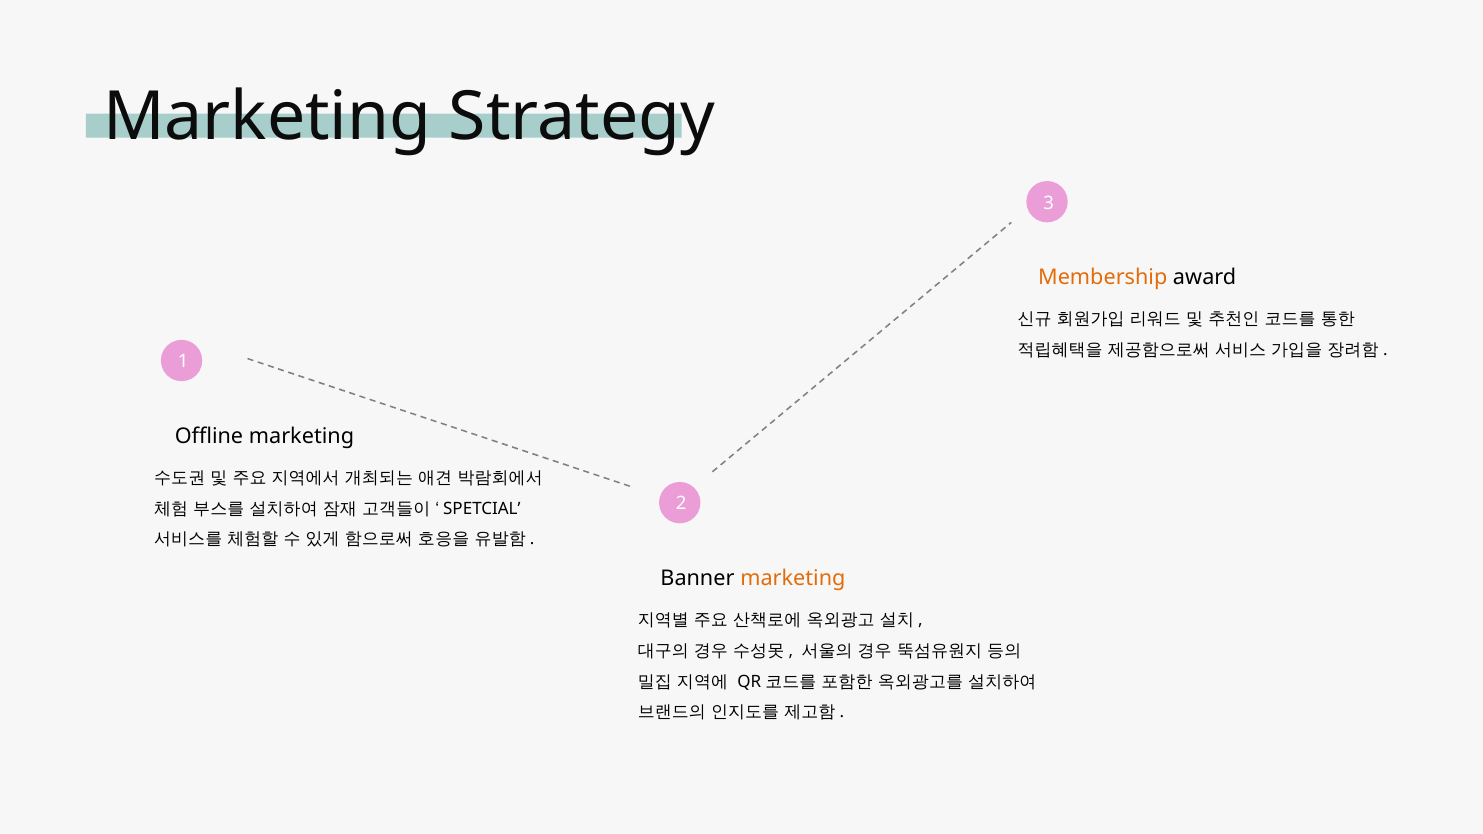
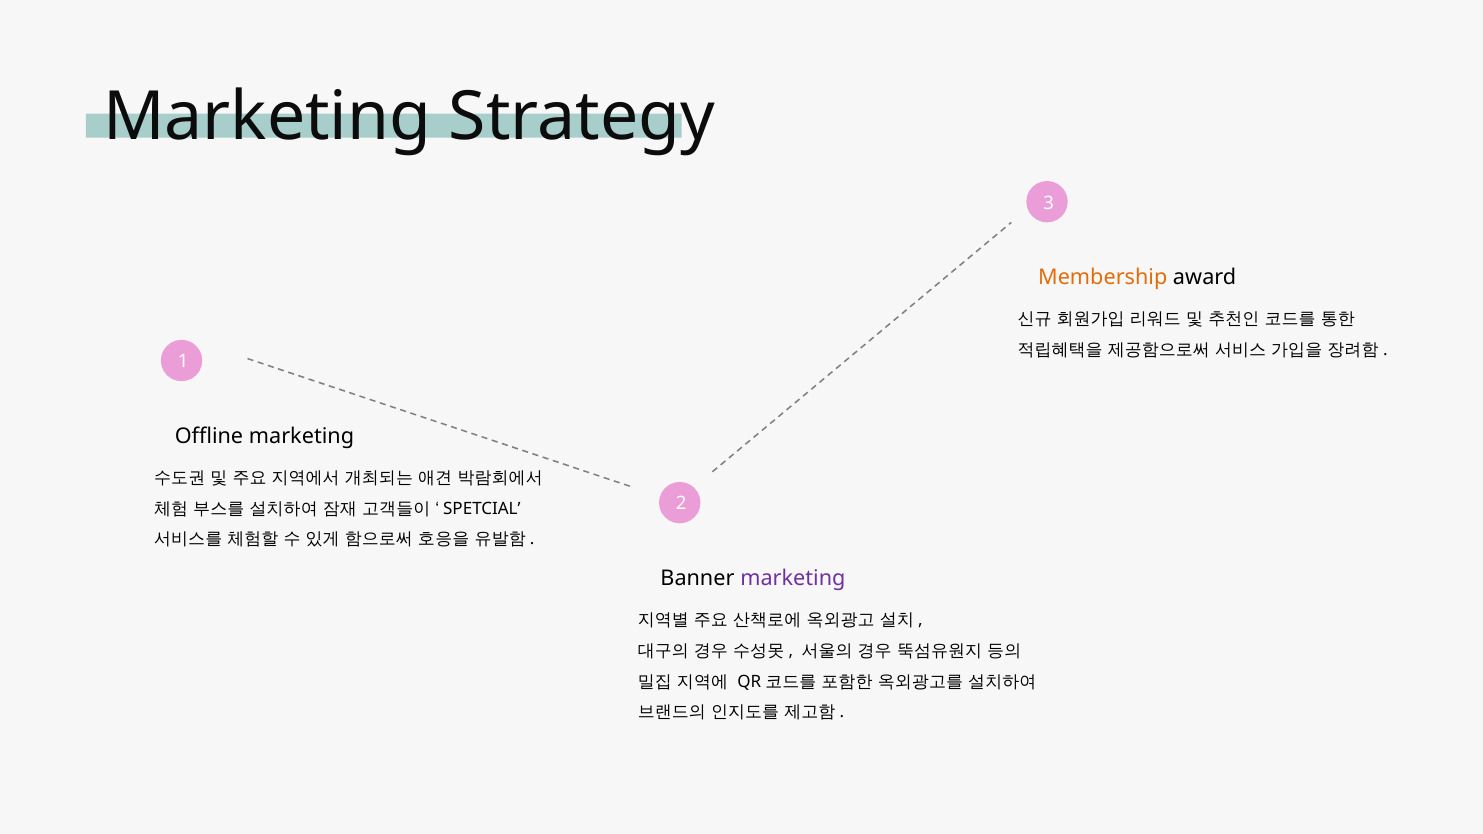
marketing colour: orange -> purple (793, 578)
